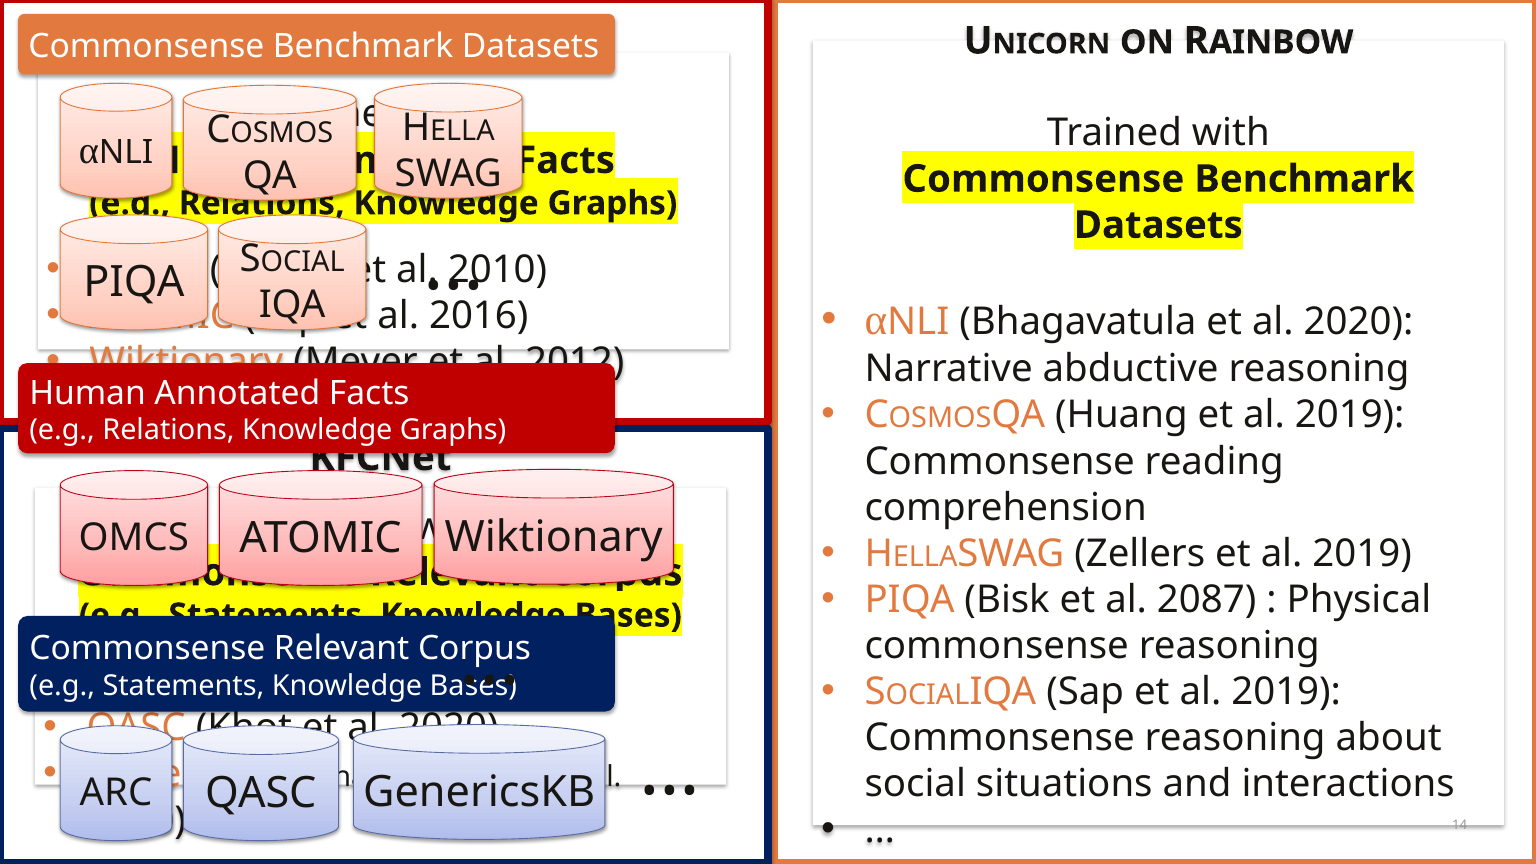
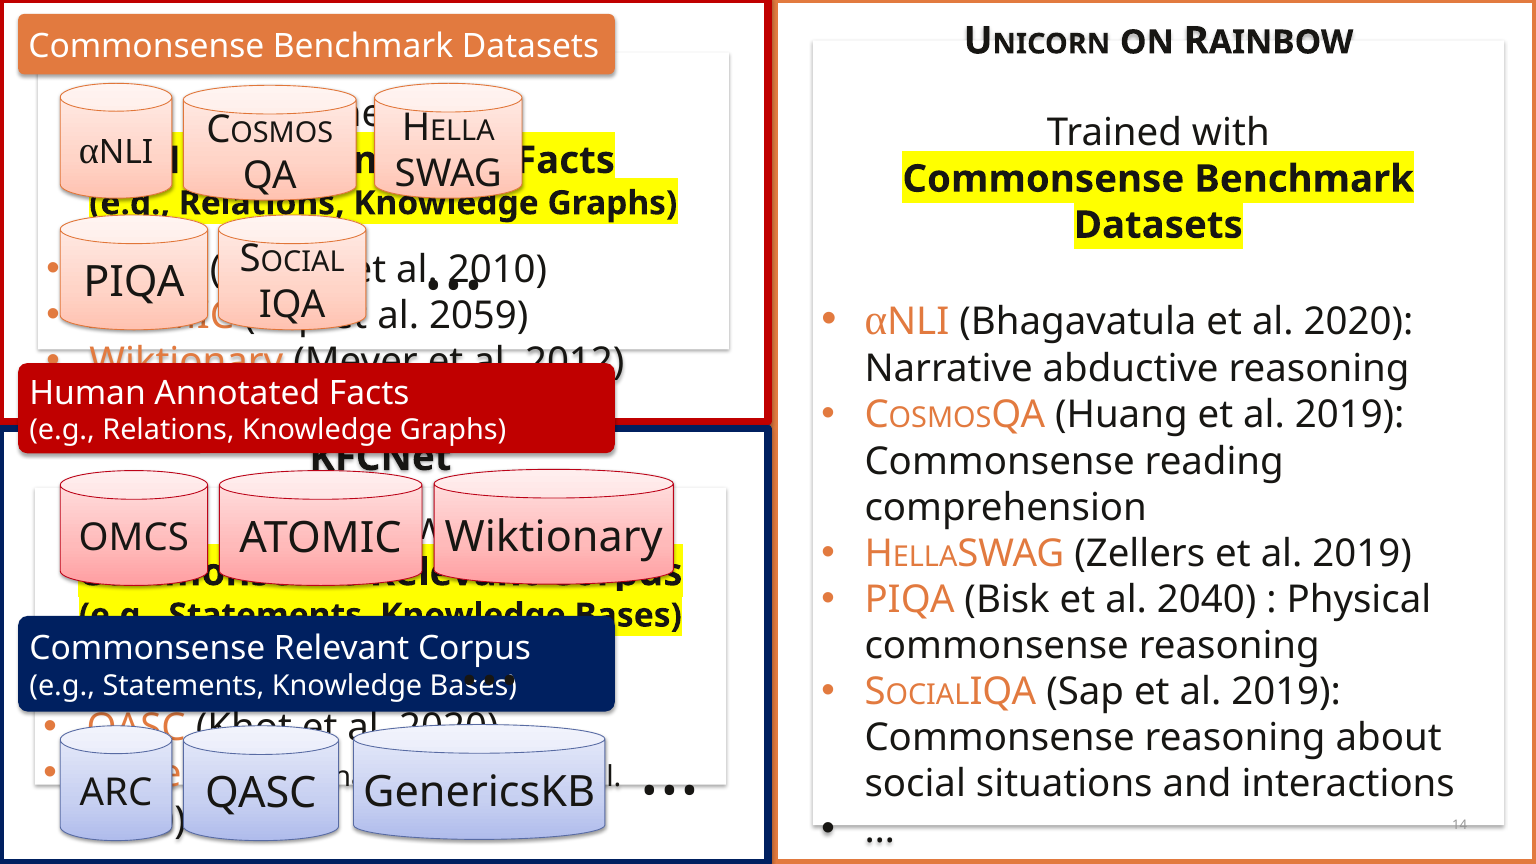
2016: 2016 -> 2059 (479, 316)
2087: 2087 -> 2040 (1207, 600)
